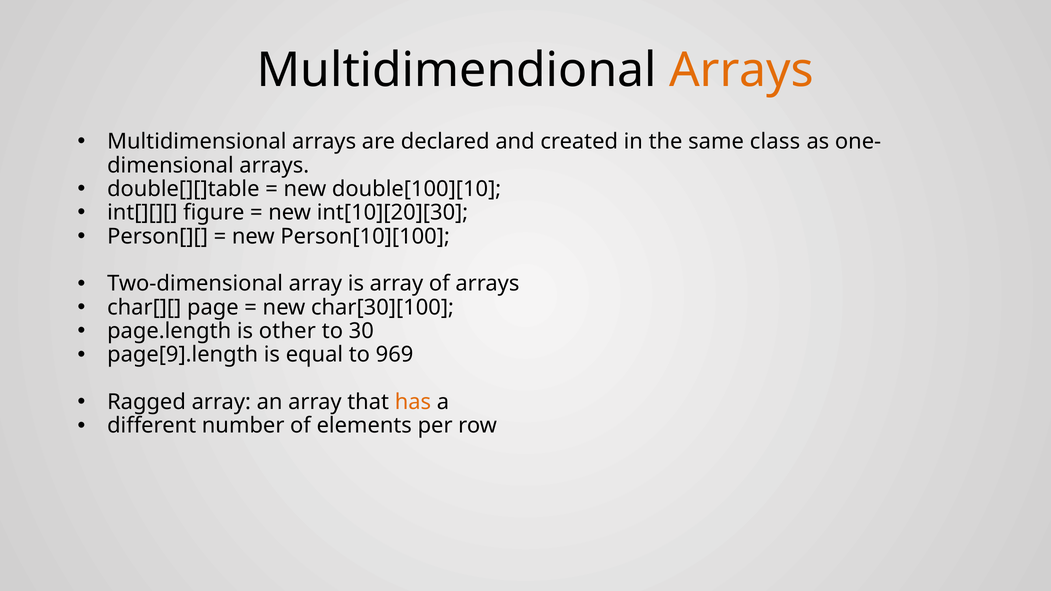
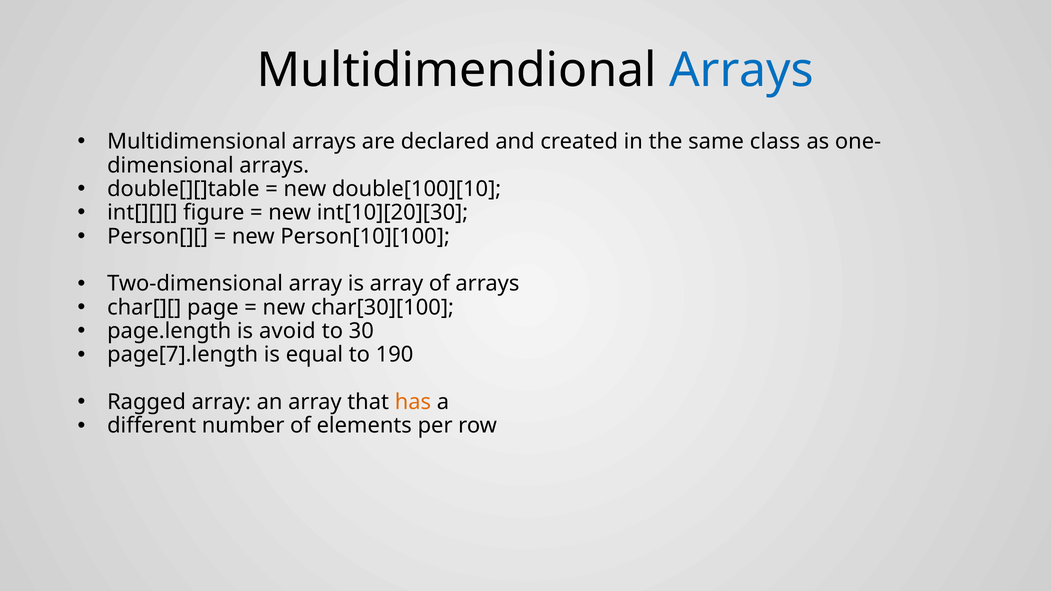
Arrays colour: orange -> blue (741, 71)
other: other -> avoid (287, 331)
page[9].length: page[9].length -> page[7].length (183, 355)
969: 969 -> 190 (395, 355)
